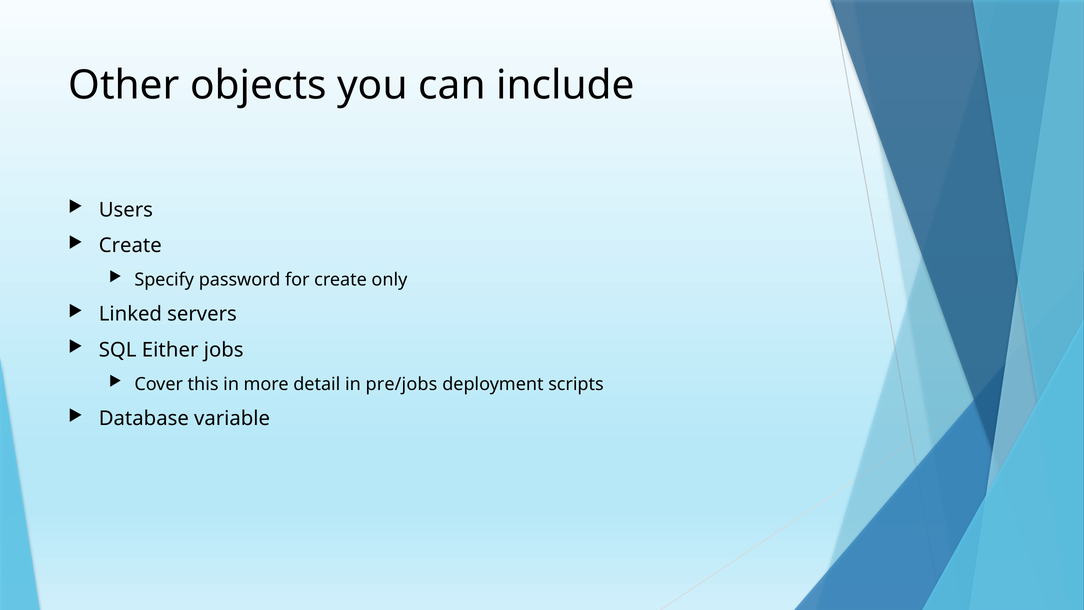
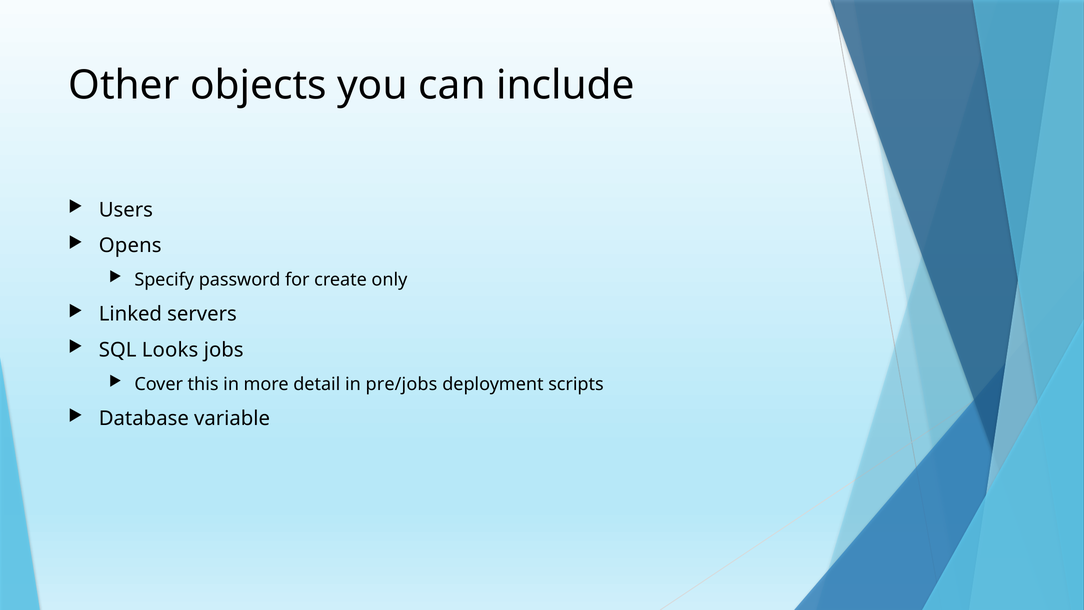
Create: Create -> Opens (130, 245)
Either: Either -> Looks (170, 350)
